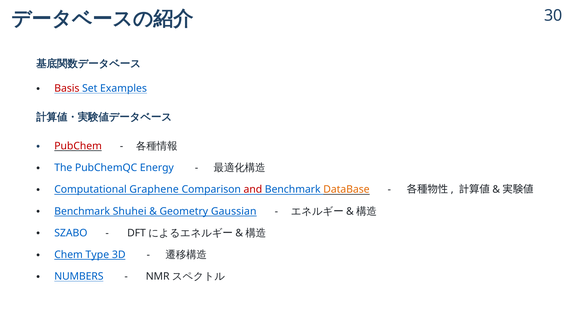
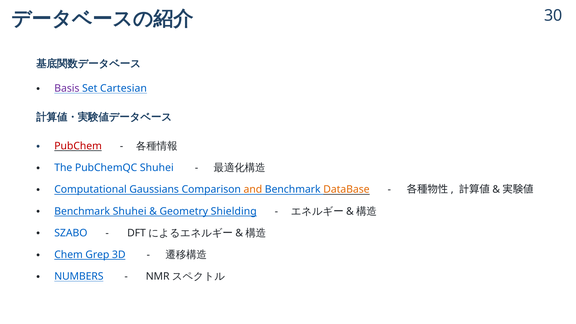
Basis colour: red -> purple (67, 88)
Examples: Examples -> Cartesian (123, 88)
PubChemQC Energy: Energy -> Shuhei (157, 168)
Graphene: Graphene -> Gaussians (154, 190)
and colour: red -> orange (253, 190)
Gaussian: Gaussian -> Shielding (234, 211)
Type: Type -> Grep (97, 255)
